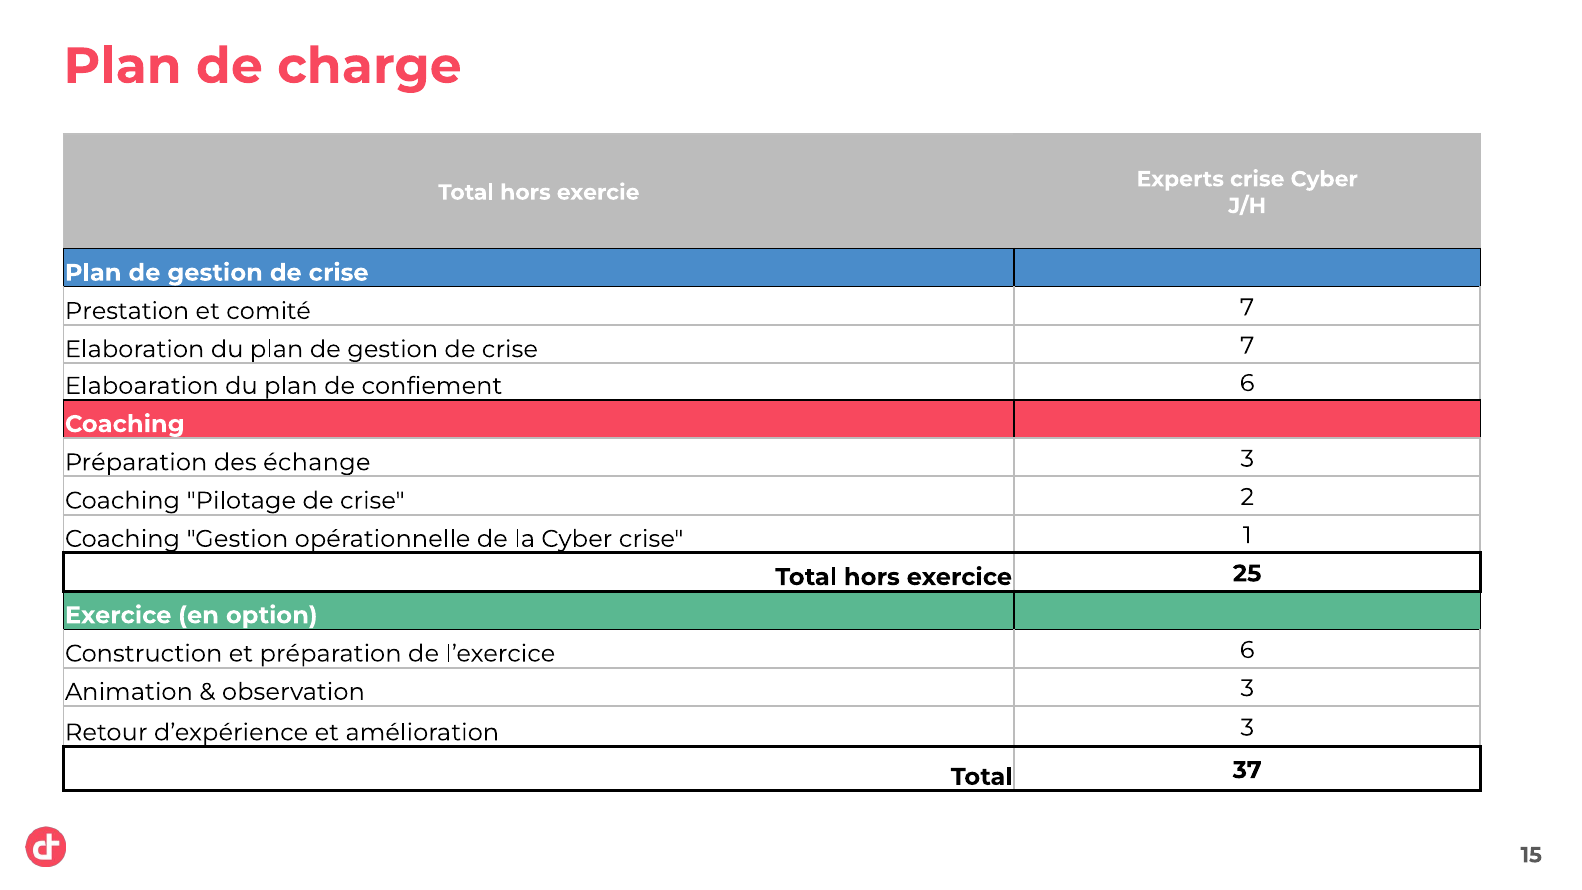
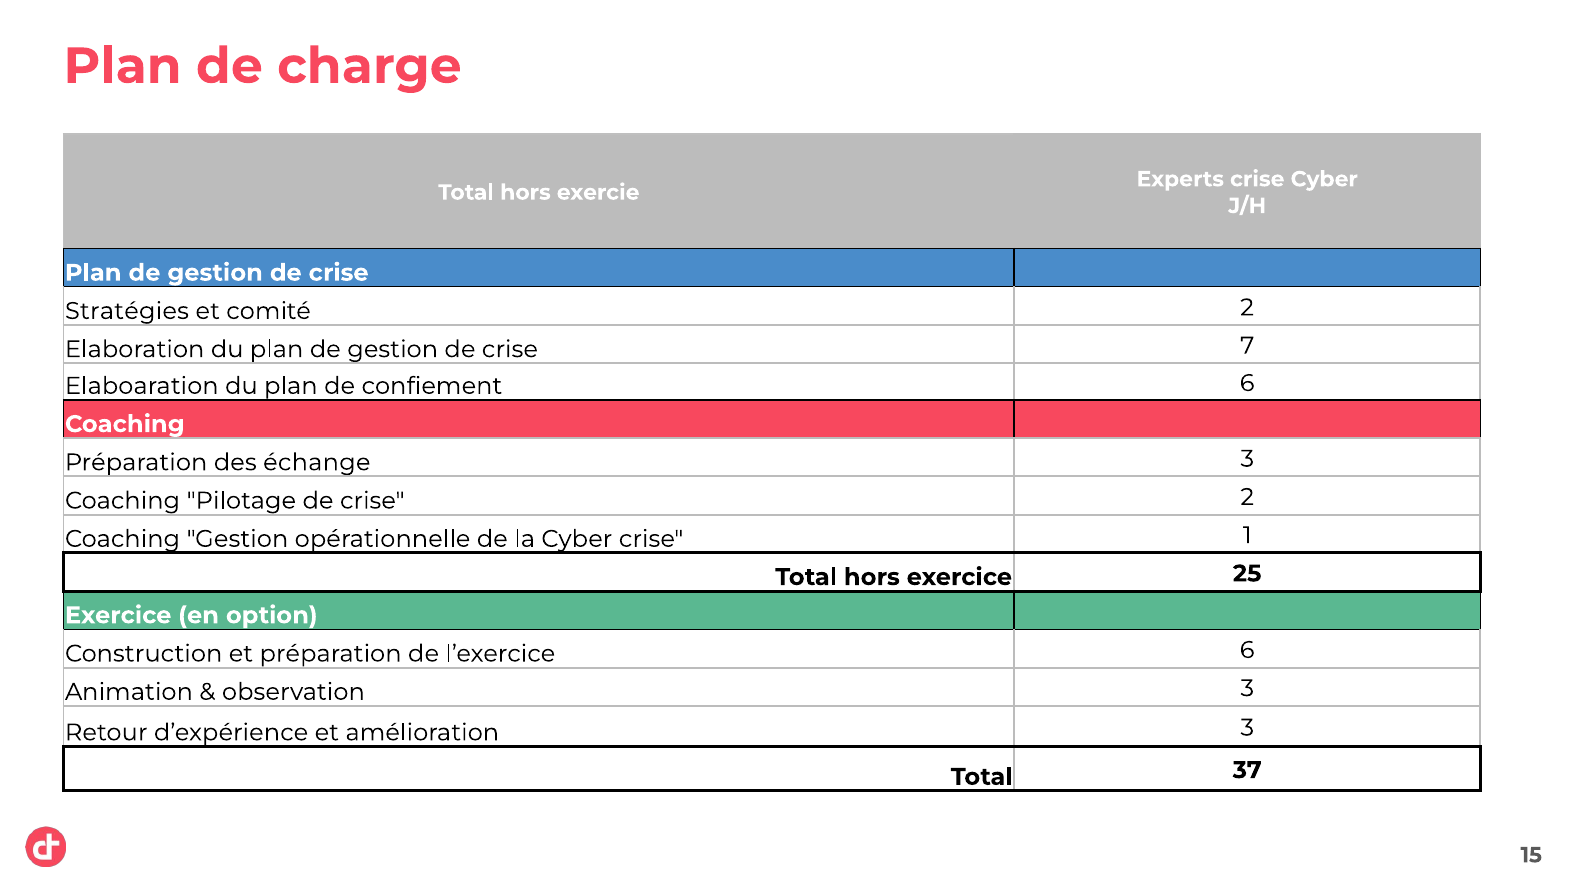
Prestation: Prestation -> Stratégies (127, 311)
comité 7: 7 -> 2 (1247, 307)
